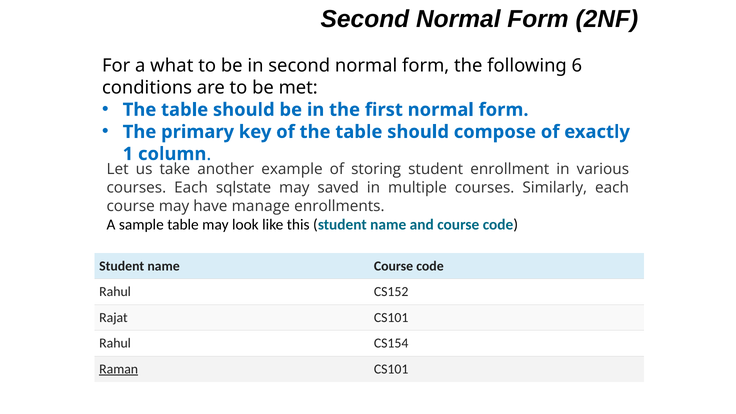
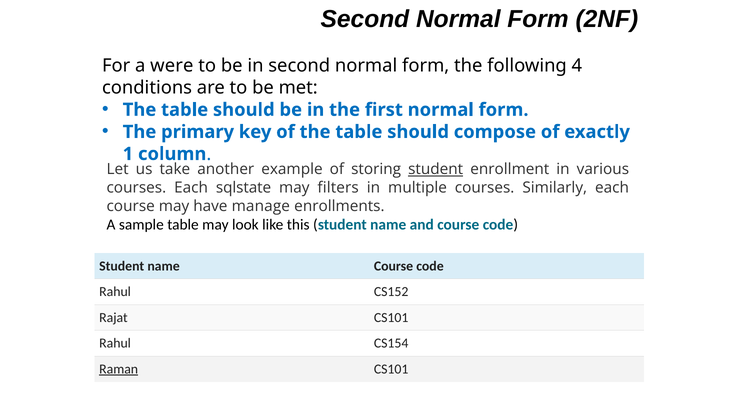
what: what -> were (172, 66)
6: 6 -> 4 (577, 66)
student underline: none -> present (436, 169)
saved: saved -> filters (338, 188)
